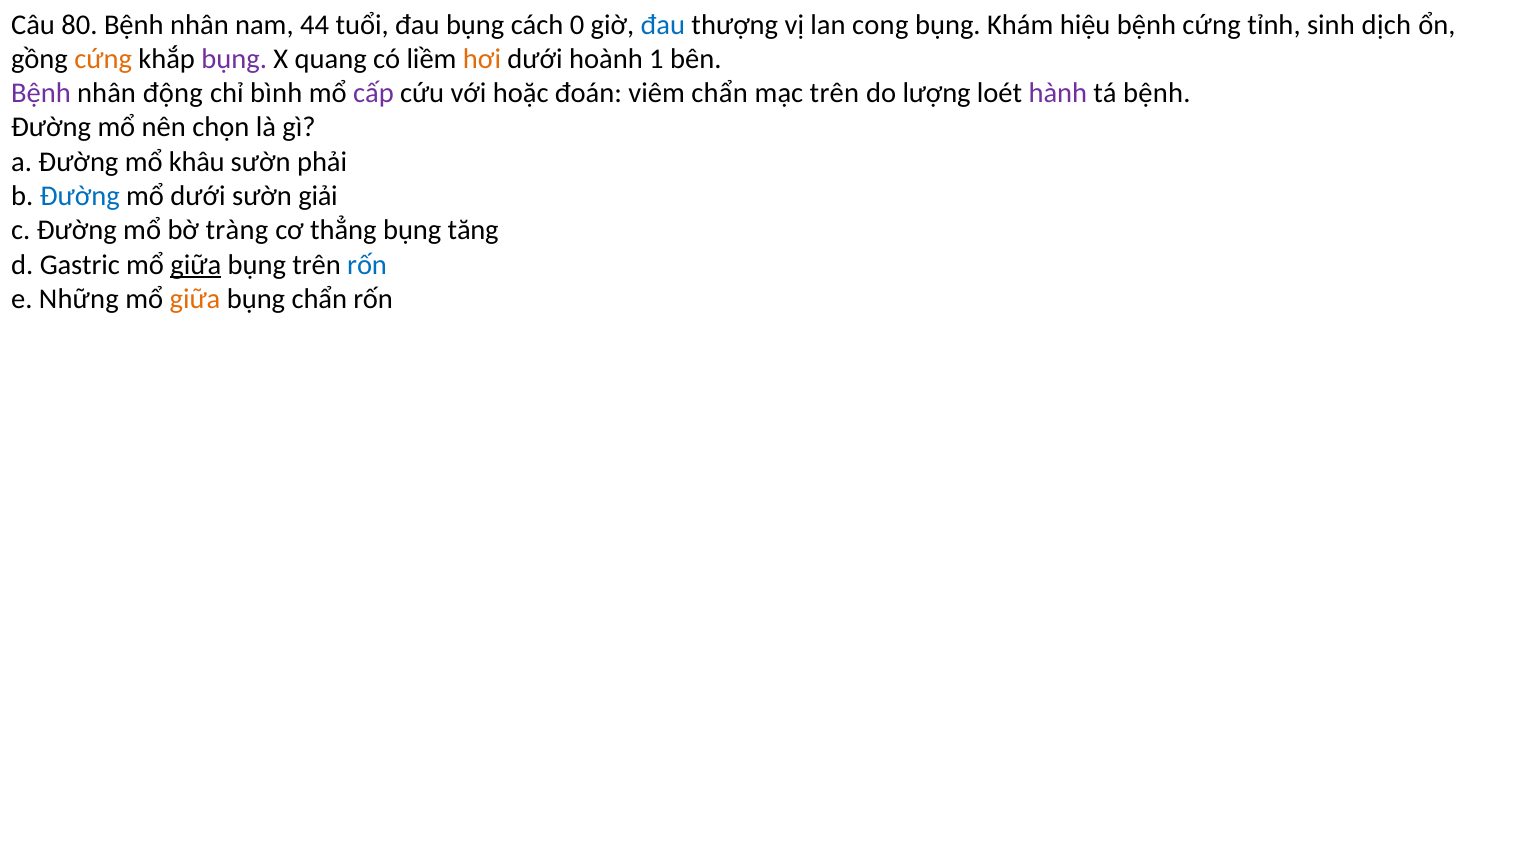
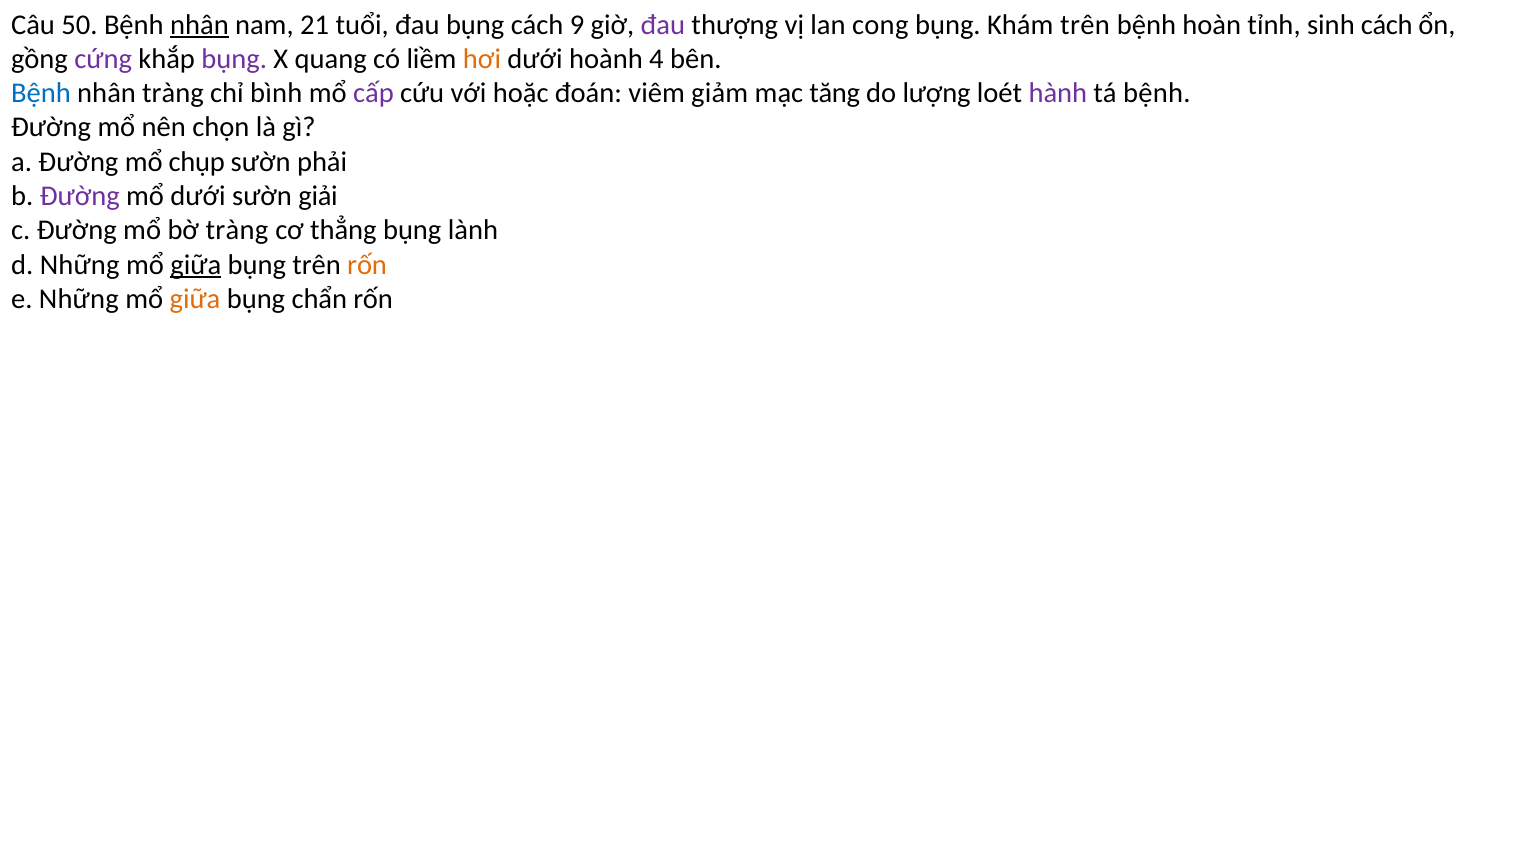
80: 80 -> 50 (79, 25)
nhân underline: none -> present (199, 25)
44: 44 -> 21 (315, 25)
0: 0 -> 9 (577, 25)
đau colour: blue -> purple (663, 25)
Khám hiệu: hiệu -> trên (1085, 25)
bệnh cứng: cứng -> hoàn (1212, 25)
sinh dịch: dịch -> cách (1387, 25)
cứng colour: orange -> purple (103, 59)
1: 1 -> 4 (656, 59)
Bệnh colour: purple -> blue (41, 93)
nhân động: động -> tràng (173, 93)
viêm chẩn: chẩn -> giảm (720, 93)
mạc trên: trên -> tăng (835, 93)
khâu: khâu -> chụp (197, 162)
Đường colour: blue -> purple (80, 196)
tăng: tăng -> lành (473, 230)
d Gastric: Gastric -> Những (80, 265)
rốn colour: blue -> orange (367, 265)
